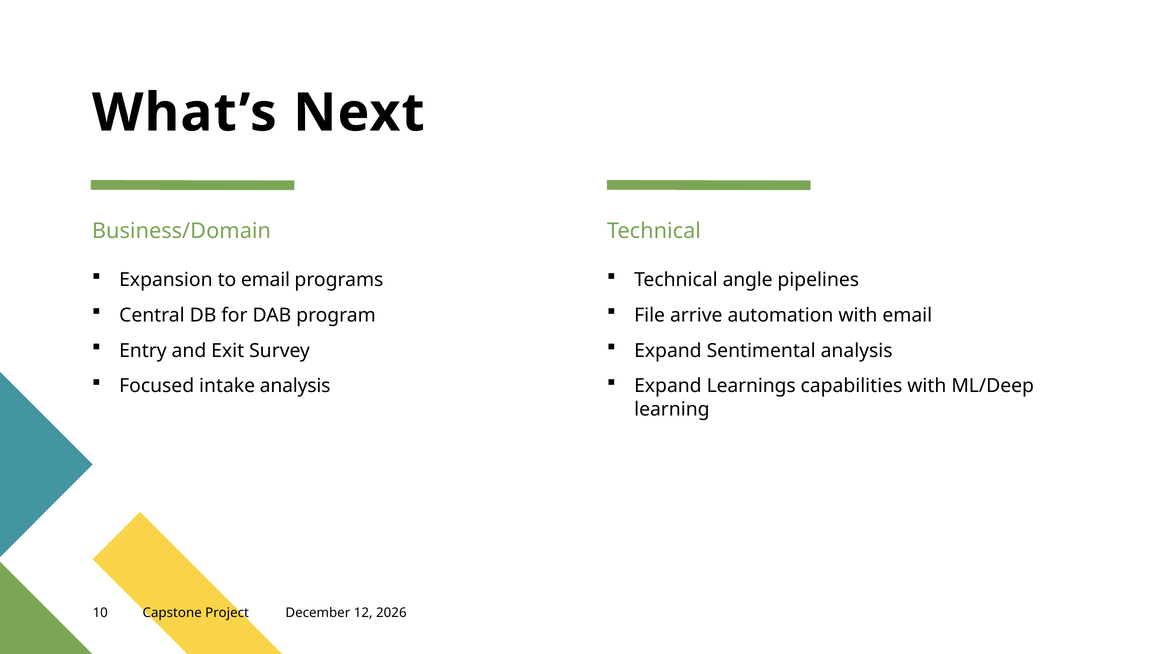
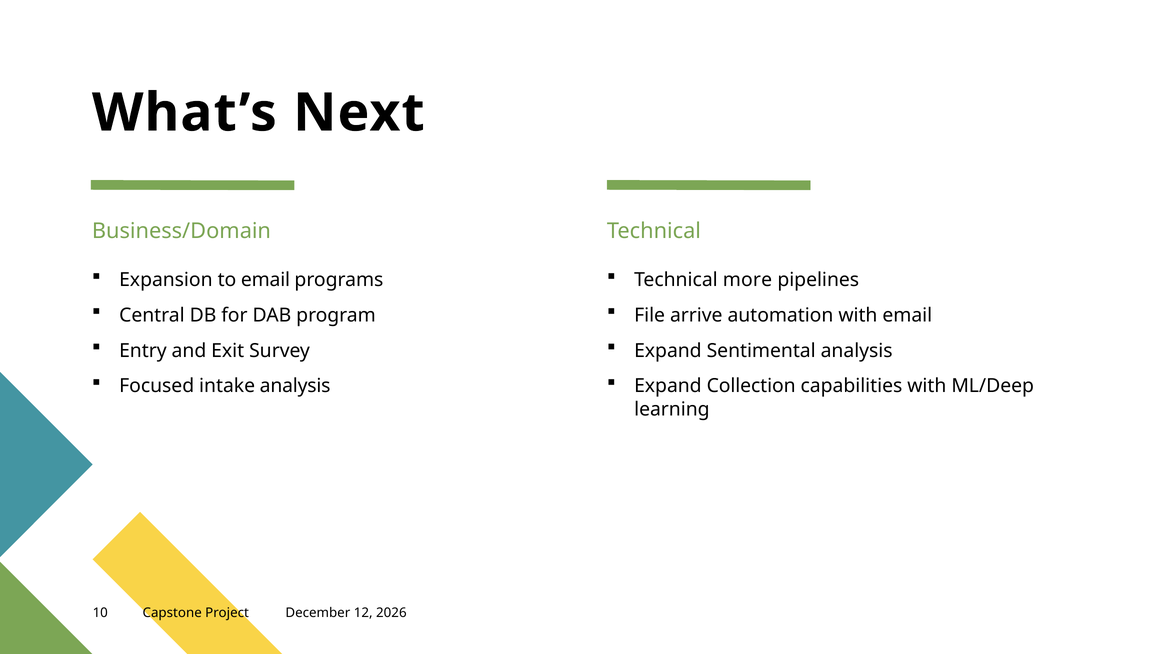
angle: angle -> more (747, 280)
Learnings: Learnings -> Collection (751, 386)
